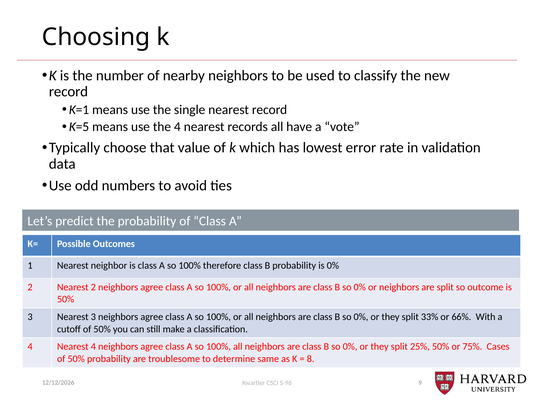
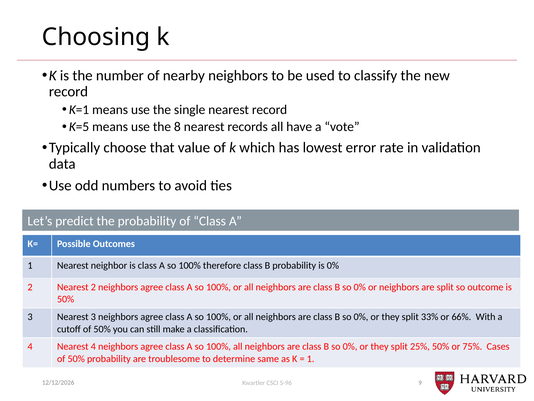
the 4: 4 -> 8 (177, 127)
8: 8 -> 1 (311, 358)
